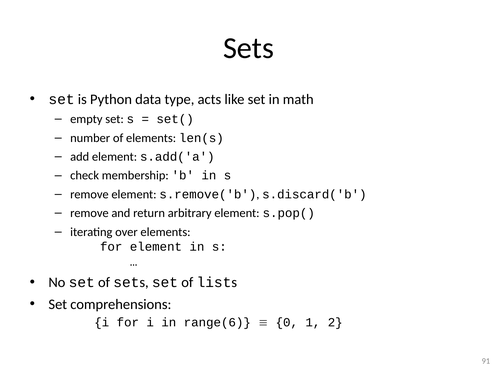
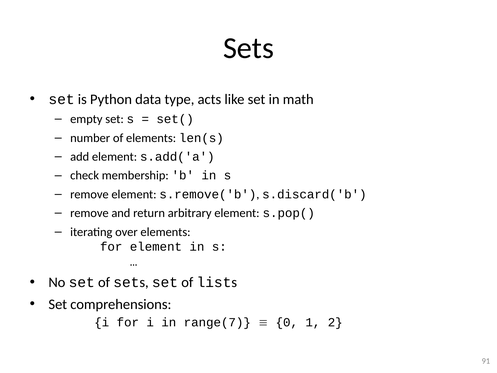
range(6: range(6 -> range(7 (217, 322)
